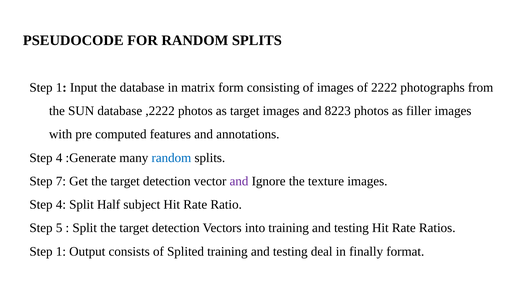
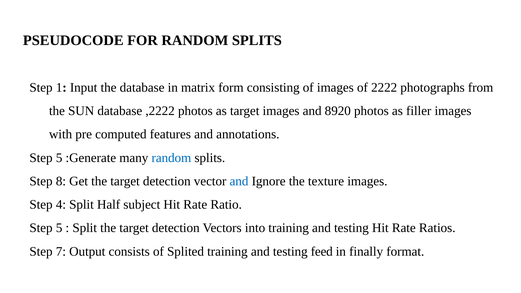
8223: 8223 -> 8920 (338, 111)
4: 4 -> 5 (59, 158)
7: 7 -> 8 (61, 181)
and colour: purple -> blue (239, 181)
1: 1 -> 7 (61, 252)
deal: deal -> feed (322, 252)
